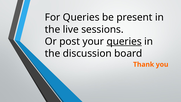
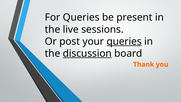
discussion underline: none -> present (87, 53)
